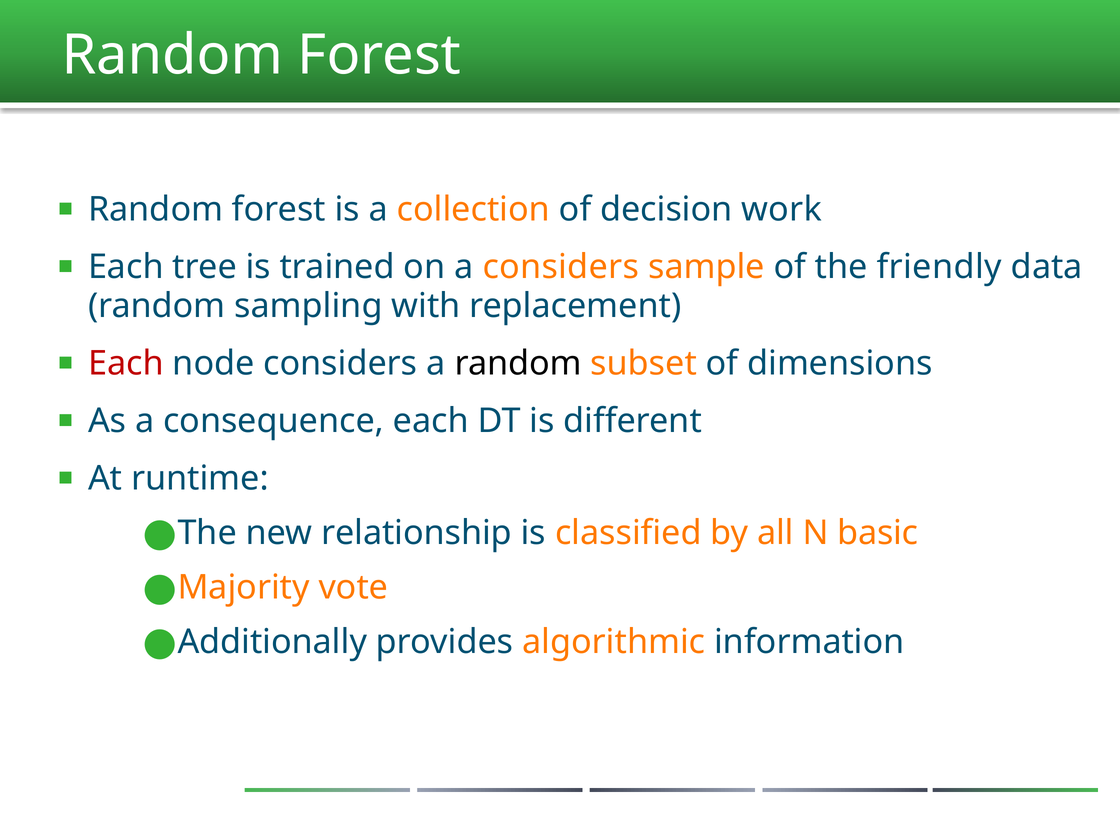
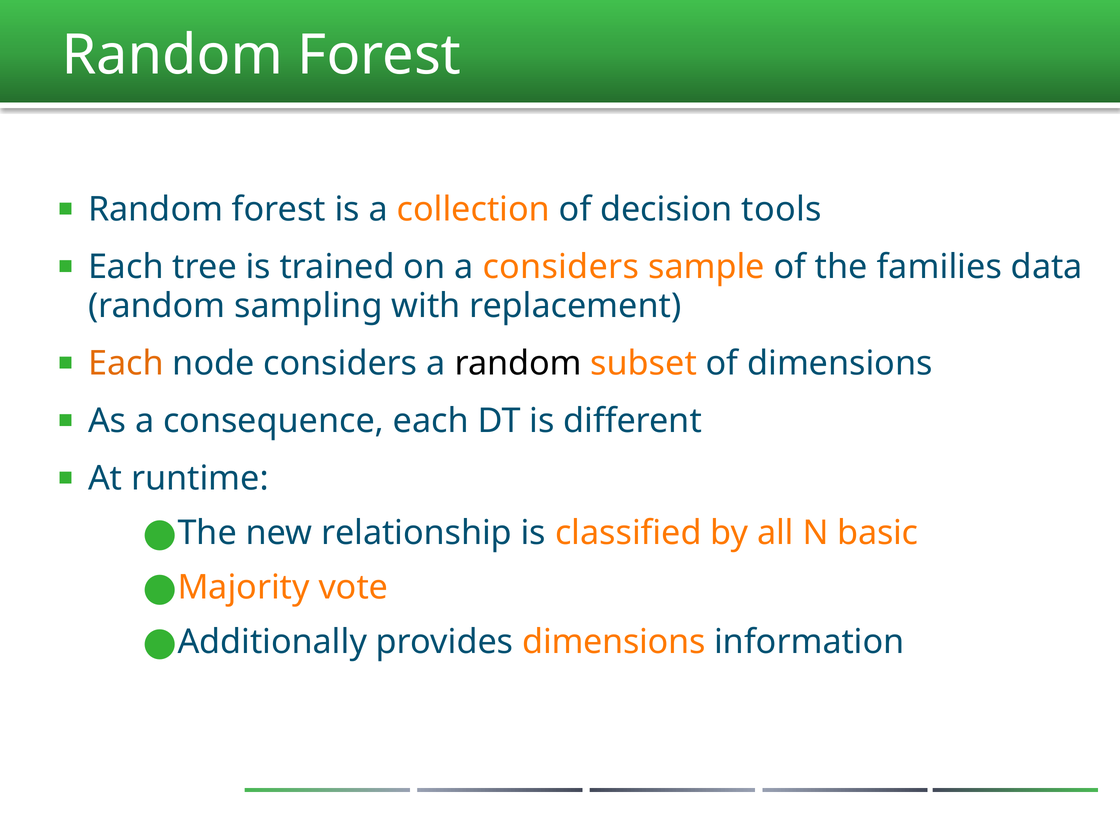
work: work -> tools (781, 210)
friendly: friendly -> families (939, 267)
Each colour: red -> orange (126, 364)
provides algorithmic: algorithmic -> dimensions (614, 642)
